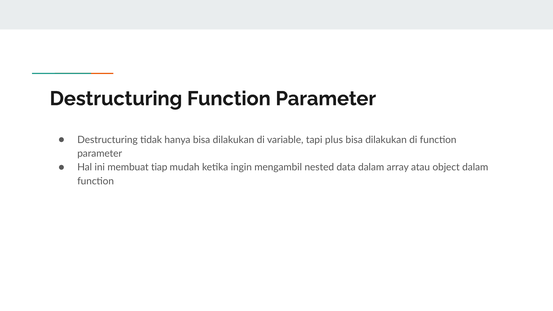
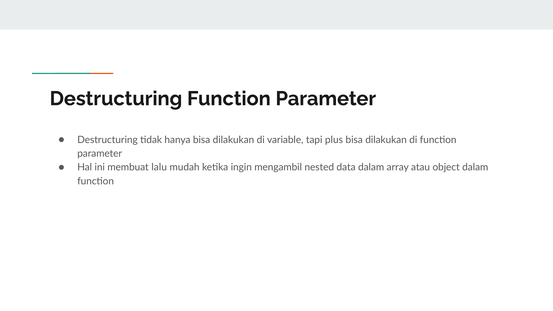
tiap: tiap -> lalu (159, 167)
